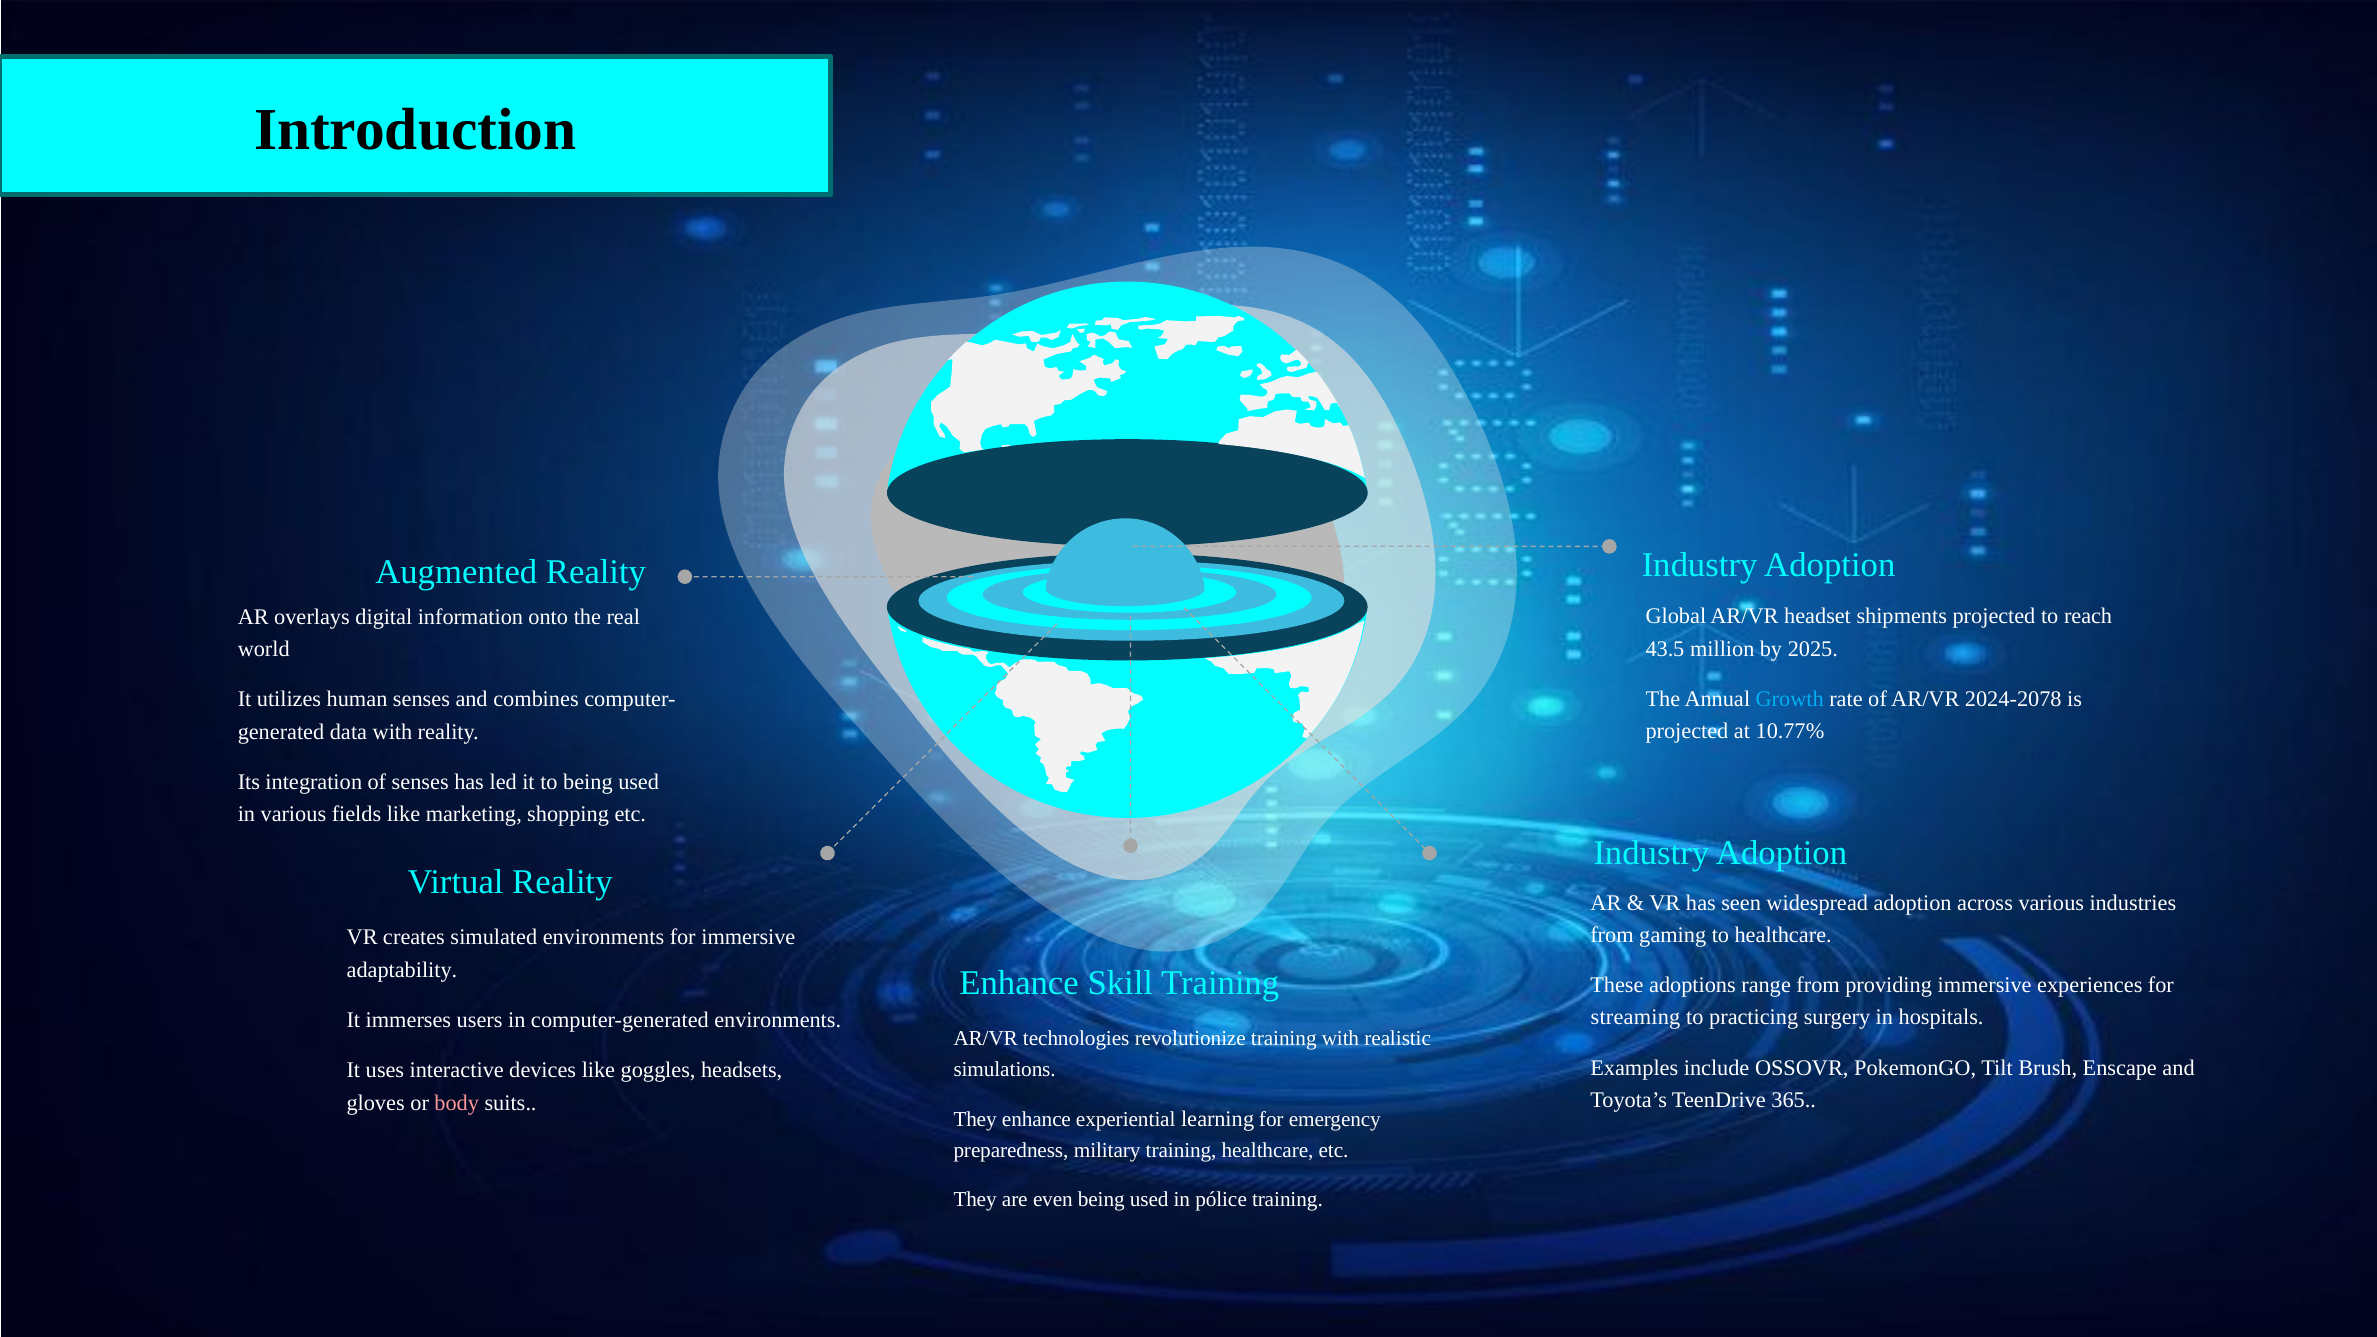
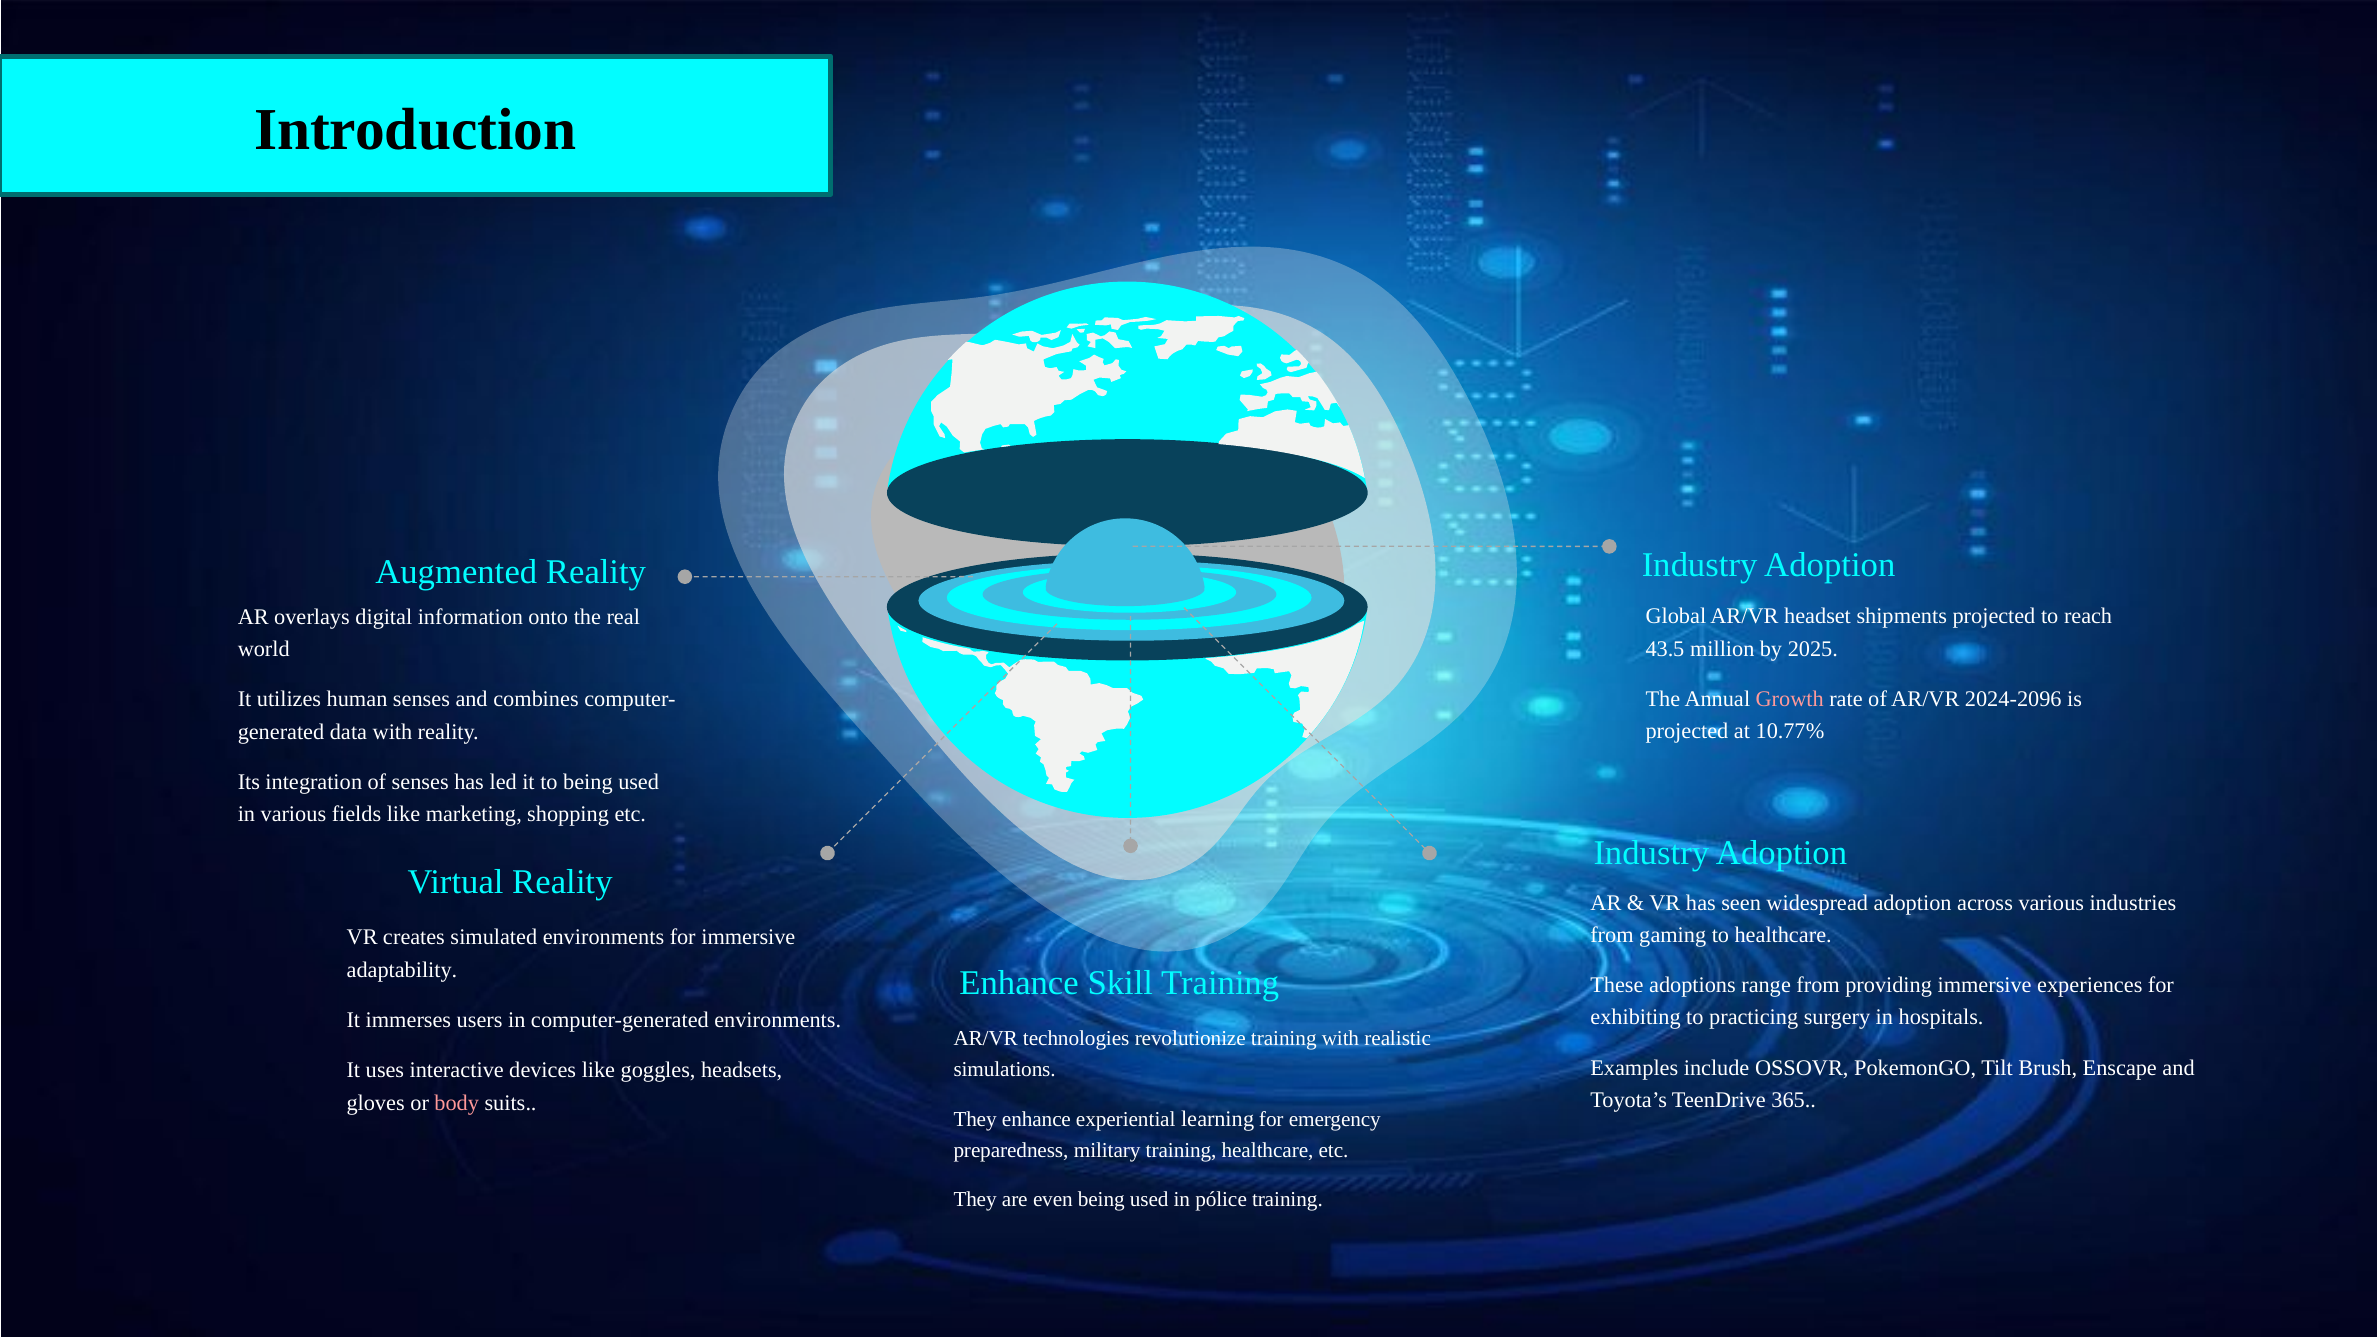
Growth colour: light blue -> pink (1790, 699)
2024-2078: 2024-2078 -> 2024-2096 (2013, 699)
streaming: streaming -> exhibiting (1636, 1018)
